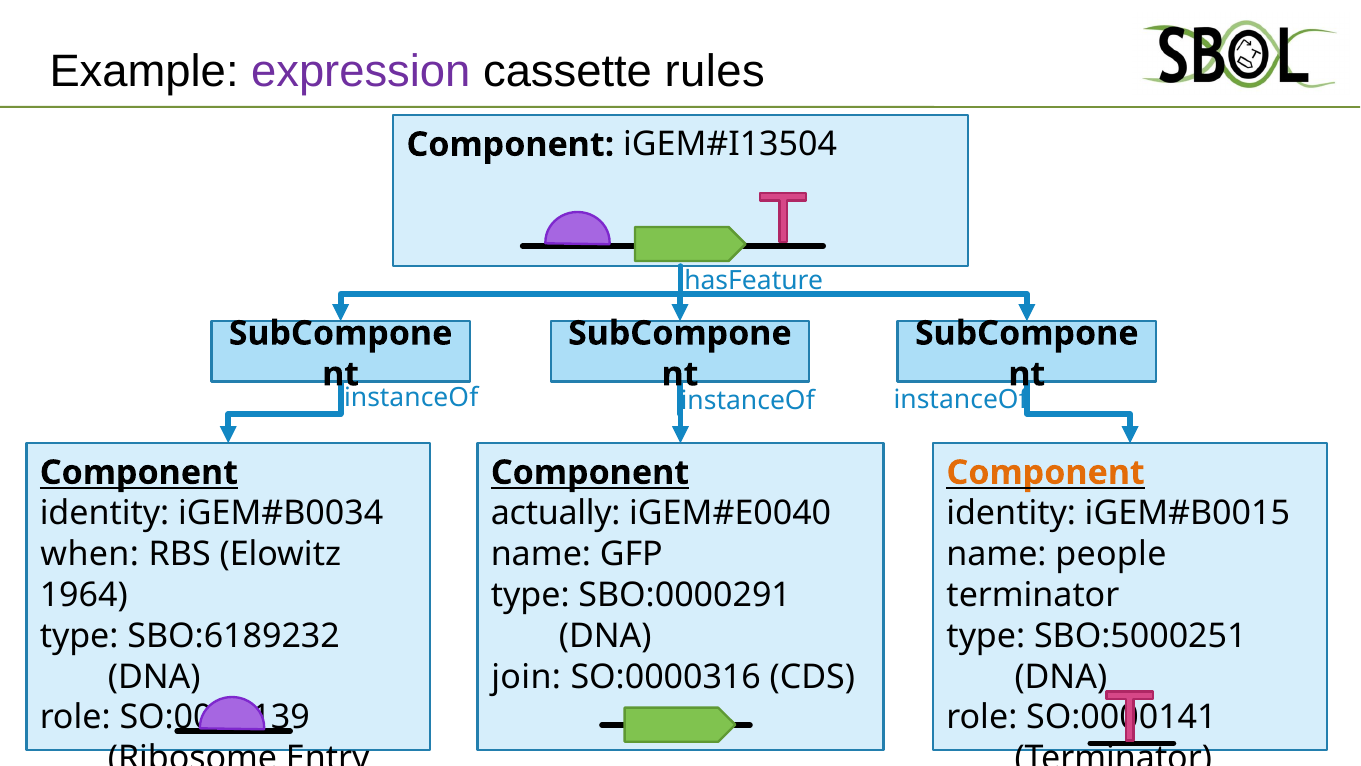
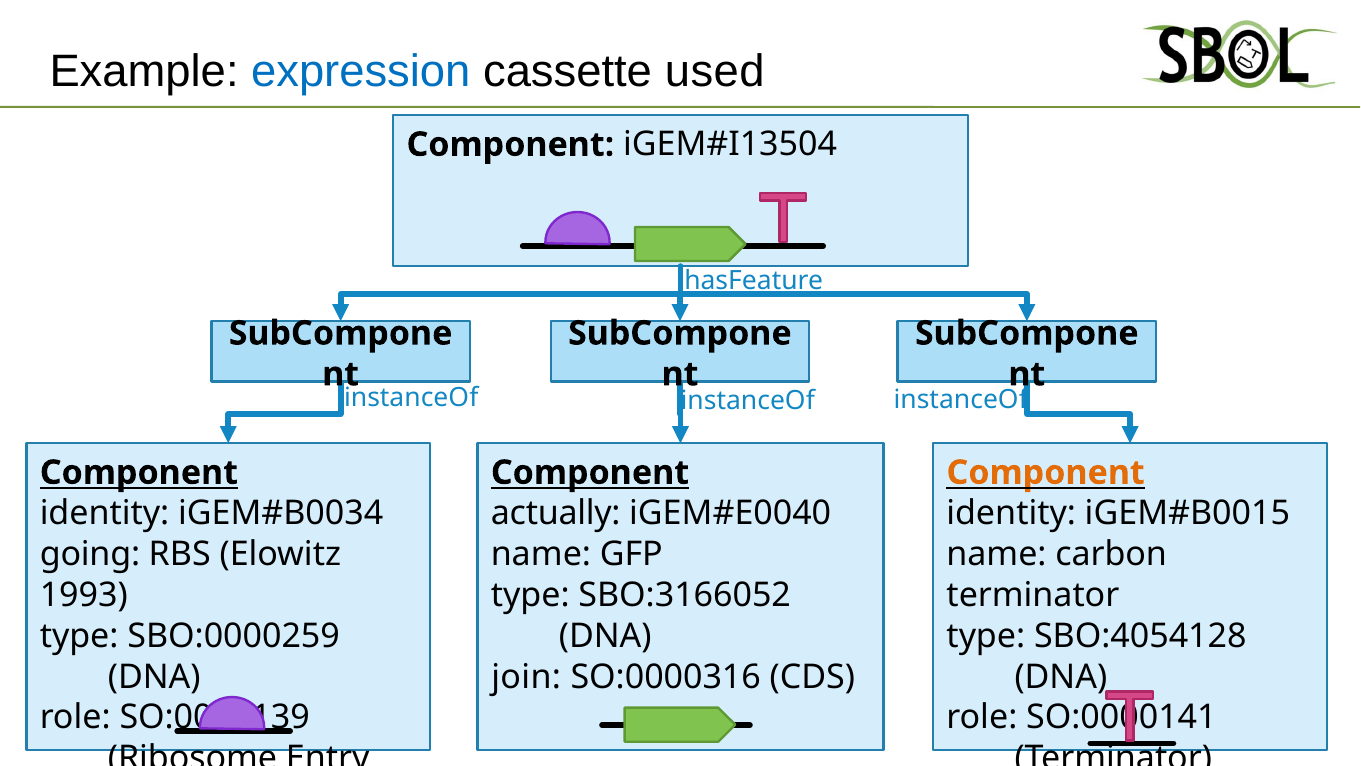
expression colour: purple -> blue (361, 72)
rules: rules -> used (715, 72)
when: when -> going (90, 554)
people: people -> carbon (1111, 554)
1964: 1964 -> 1993 (84, 595)
SBO:0000291: SBO:0000291 -> SBO:3166052 (685, 595)
SBO:6189232: SBO:6189232 -> SBO:0000259 (234, 636)
SBO:5000251: SBO:5000251 -> SBO:4054128 (1140, 636)
